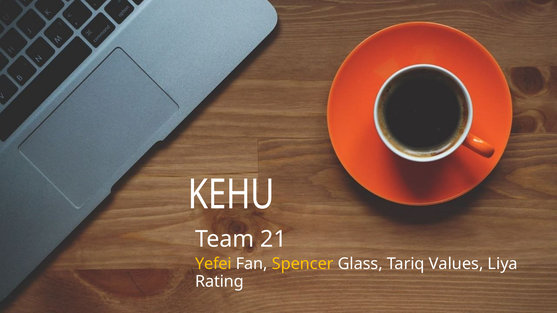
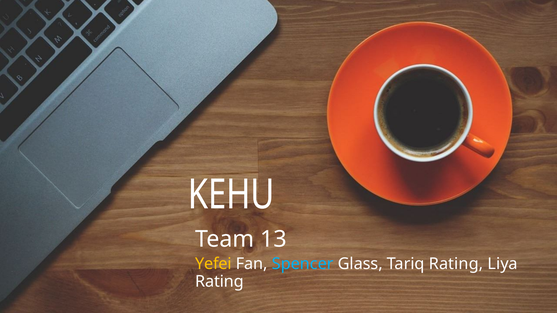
21: 21 -> 13 (273, 239)
Spencer colour: yellow -> light blue (303, 264)
Tariq Values: Values -> Rating (456, 264)
